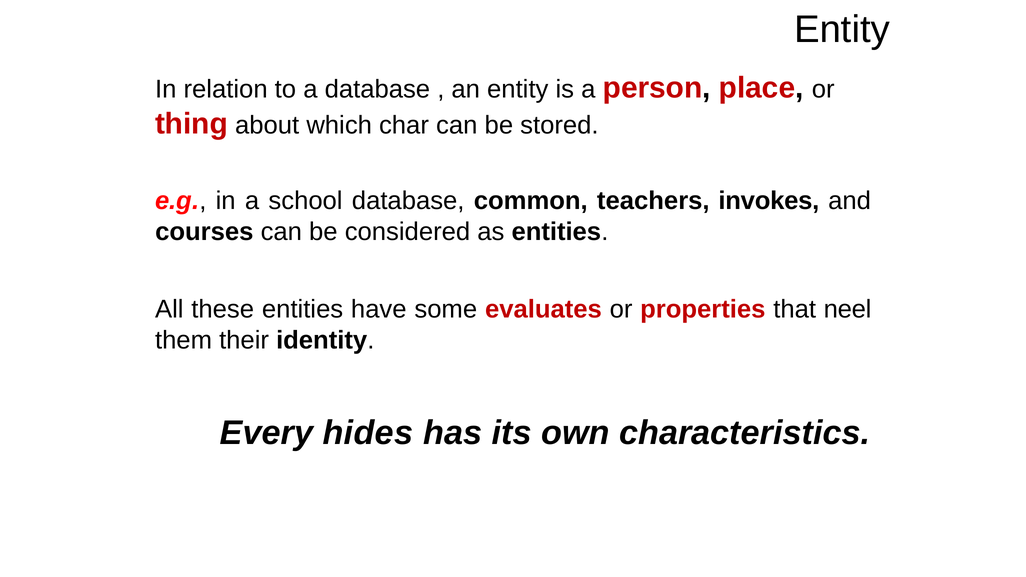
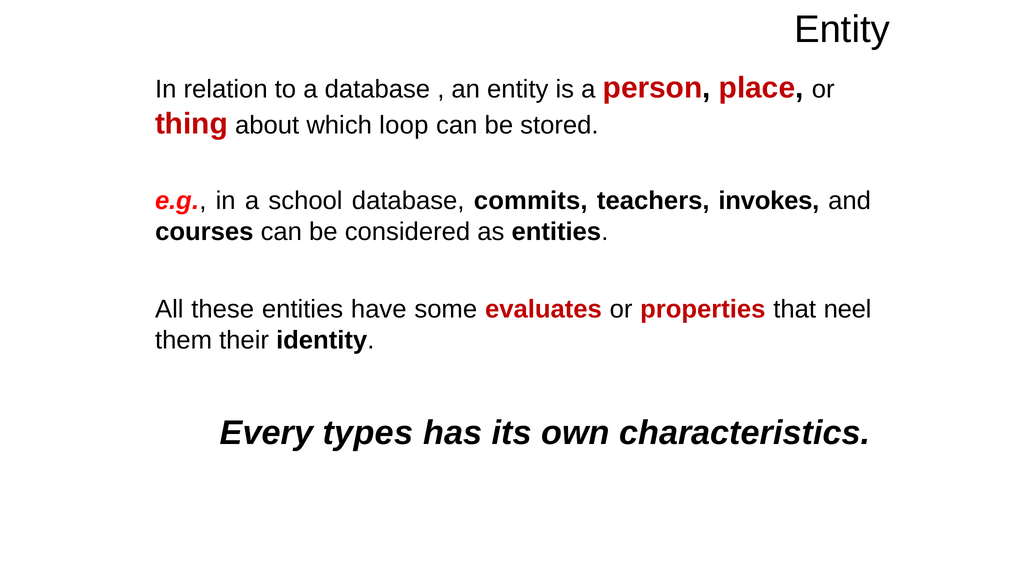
char: char -> loop (404, 125)
common: common -> commits (531, 201)
hides: hides -> types (368, 433)
